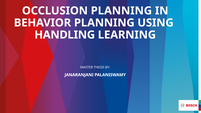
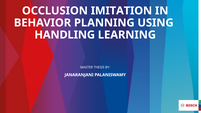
OCCLUSION PLANNING: PLANNING -> IMITATION (121, 11)
